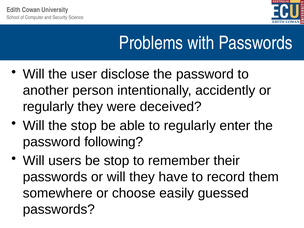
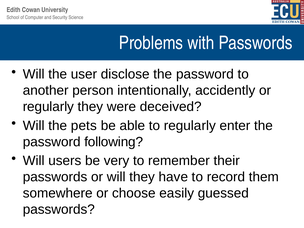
the stop: stop -> pets (84, 126)
be stop: stop -> very (117, 161)
